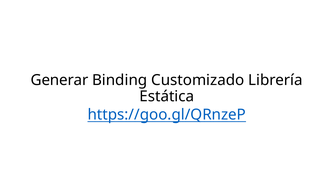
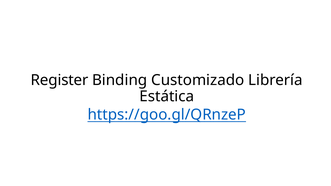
Generar: Generar -> Register (60, 80)
